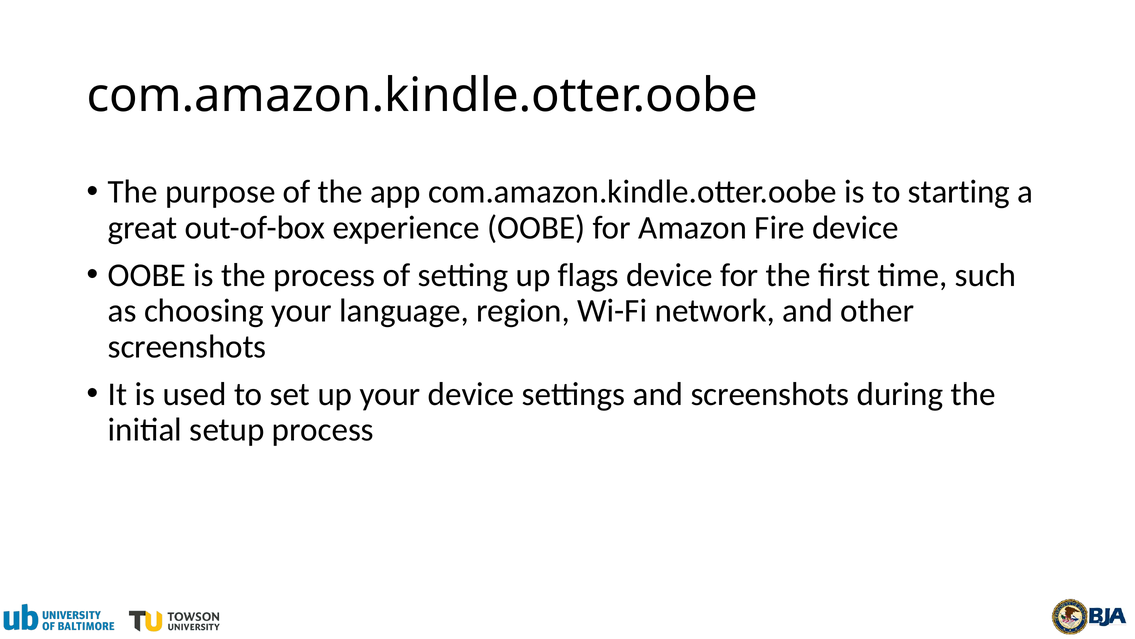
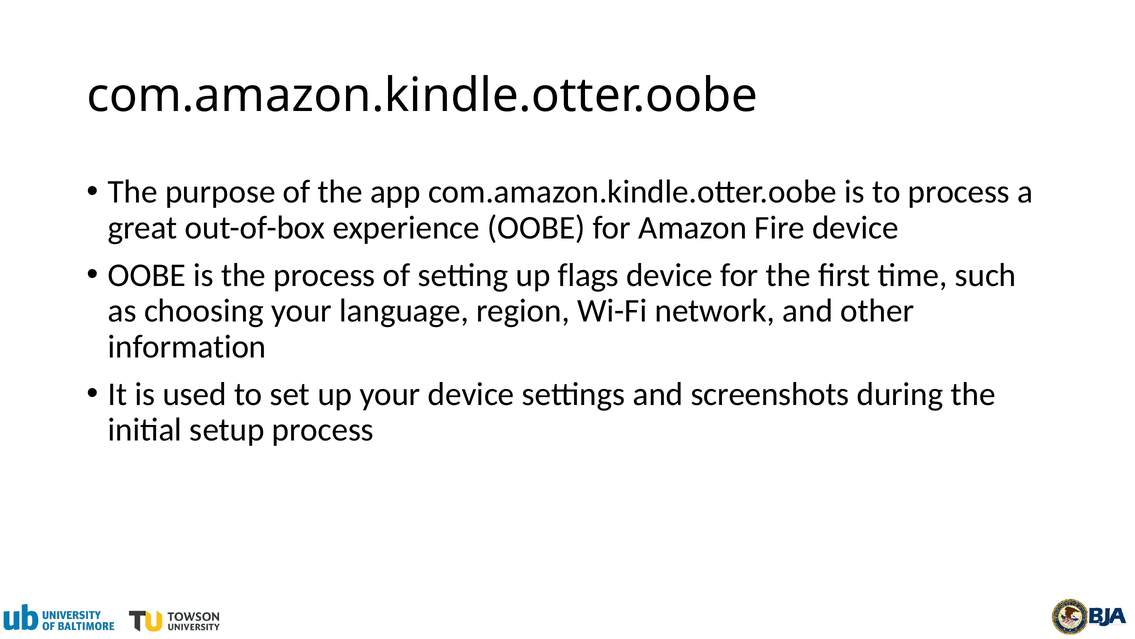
to starting: starting -> process (959, 192)
screenshots: screenshots -> information (187, 346)
